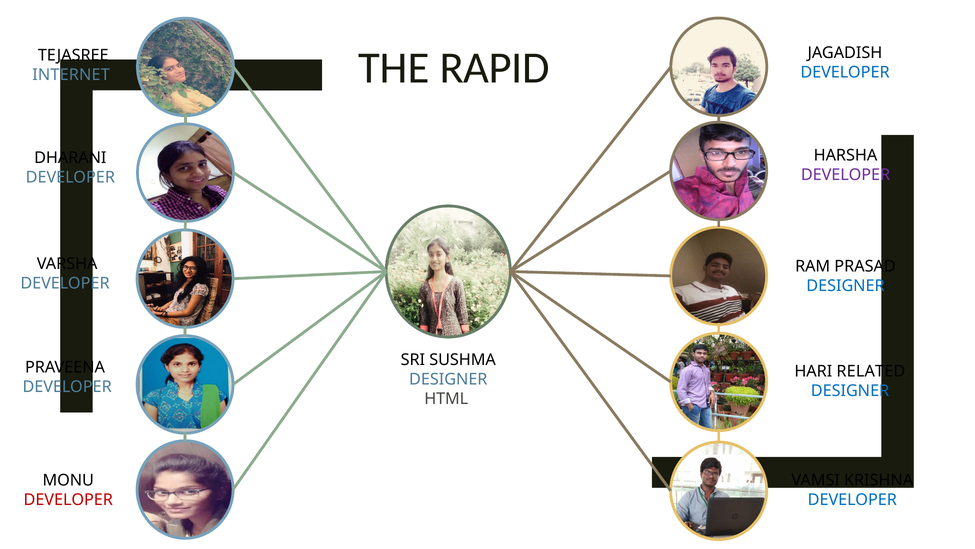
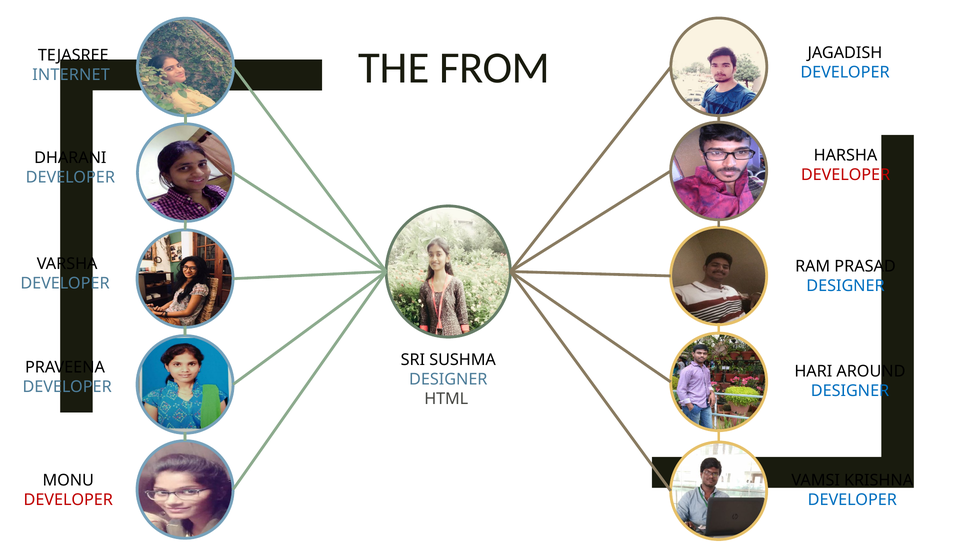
RAPID: RAPID -> FROM (495, 68)
DEVELOPER colour: purple -> red (846, 175)
RELATED: RELATED -> AROUND (871, 371)
